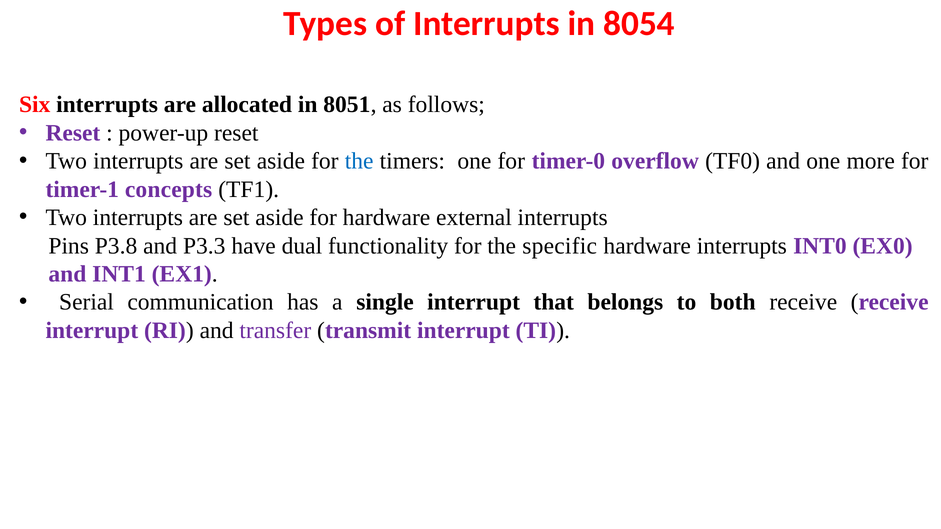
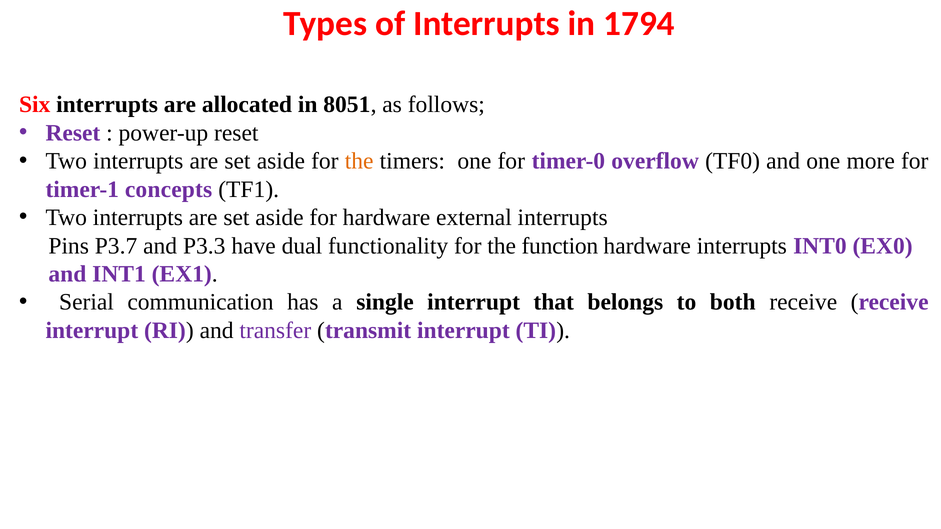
8054: 8054 -> 1794 (639, 24)
the colour: blue -> orange (359, 161)
P3.8: P3.8 -> P3.7 (116, 246)
specific: specific -> function (560, 246)
